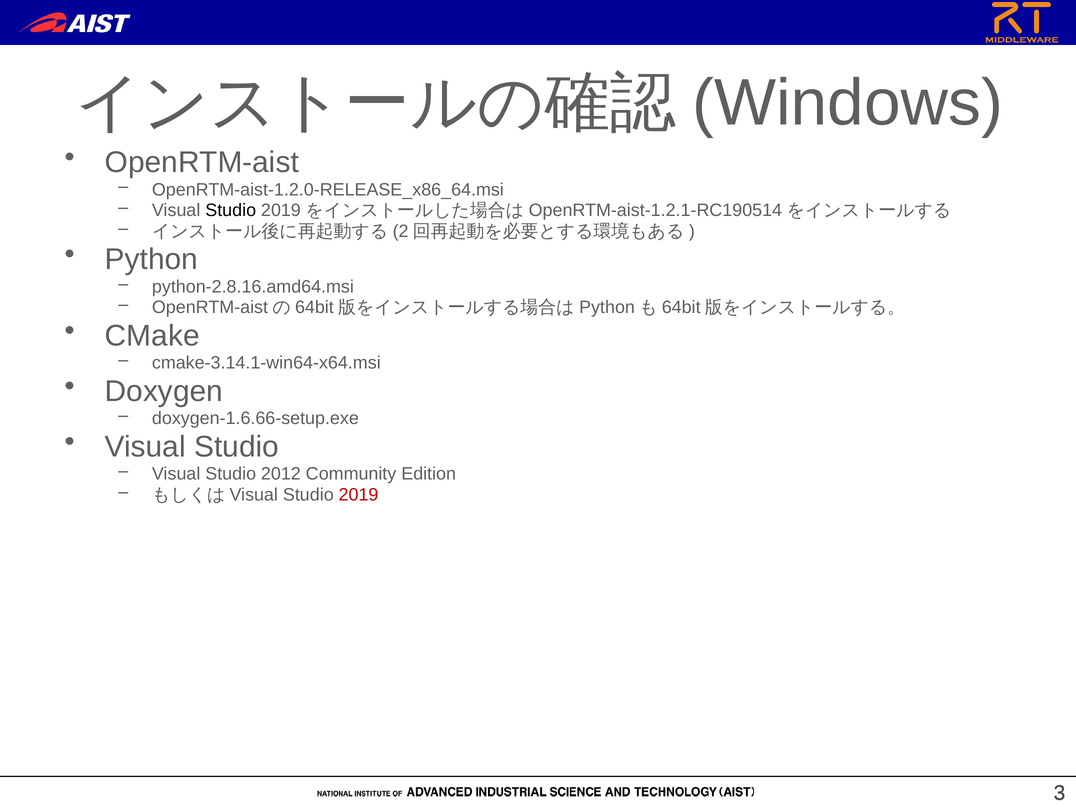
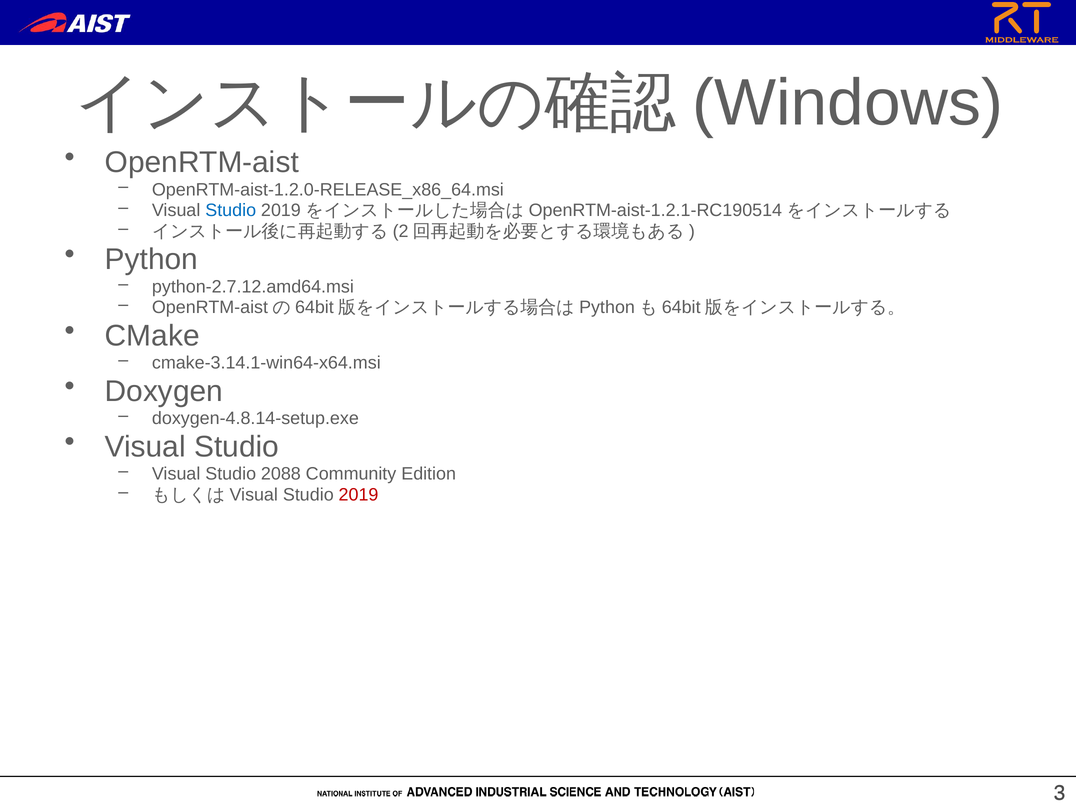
Studio colour: black -> blue (231, 210)
python-2.8.16.amd64.msi: python-2.8.16.amd64.msi -> python-2.7.12.amd64.msi (253, 287)
doxygen-1.6.66-setup.exe: doxygen-1.6.66-setup.exe -> doxygen-4.8.14-setup.exe (255, 418)
2012: 2012 -> 2088 (281, 474)
